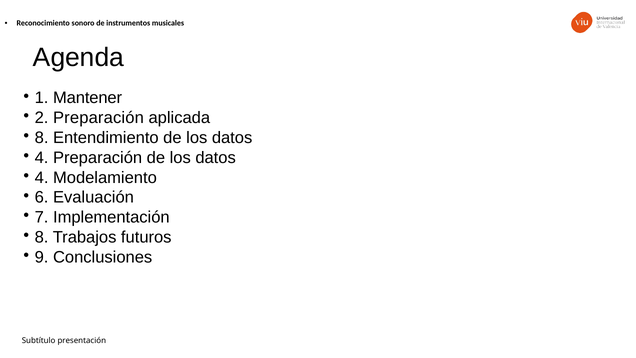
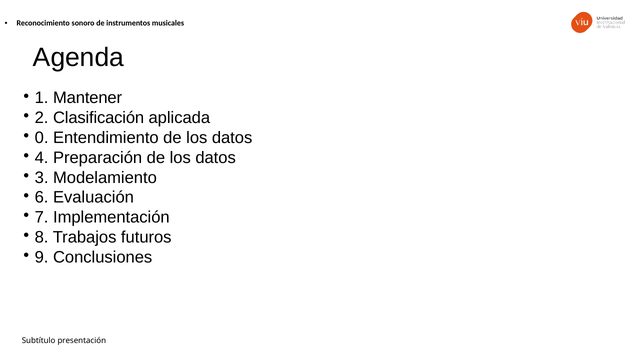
2 Preparación: Preparación -> Clasificación (99, 118)
8: 8 -> 0 (42, 138)
4: 4 -> 3 (42, 177)
